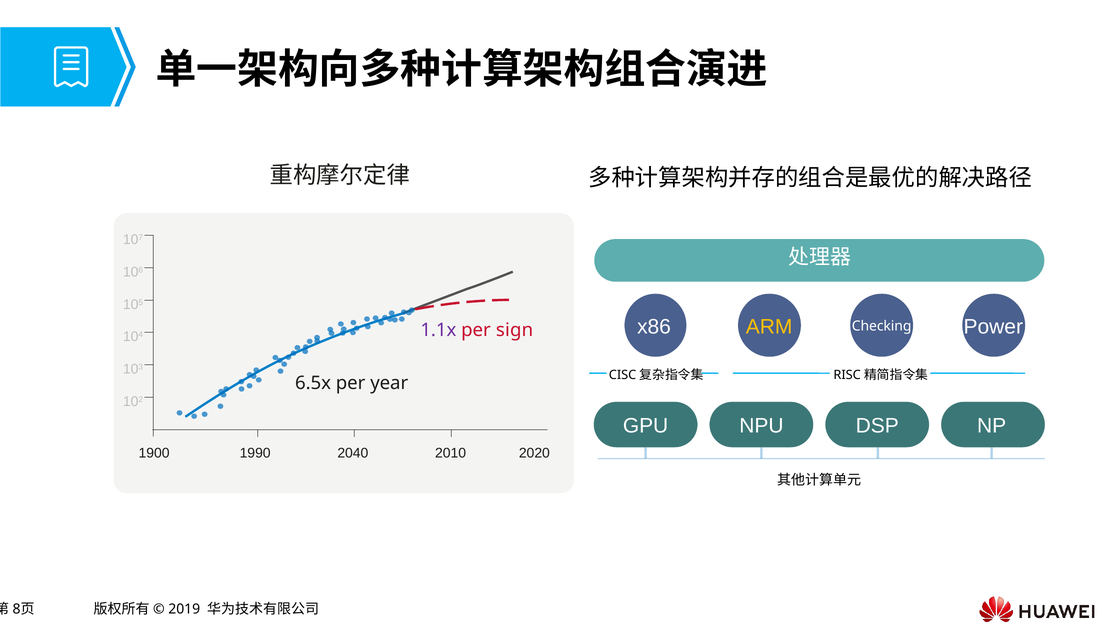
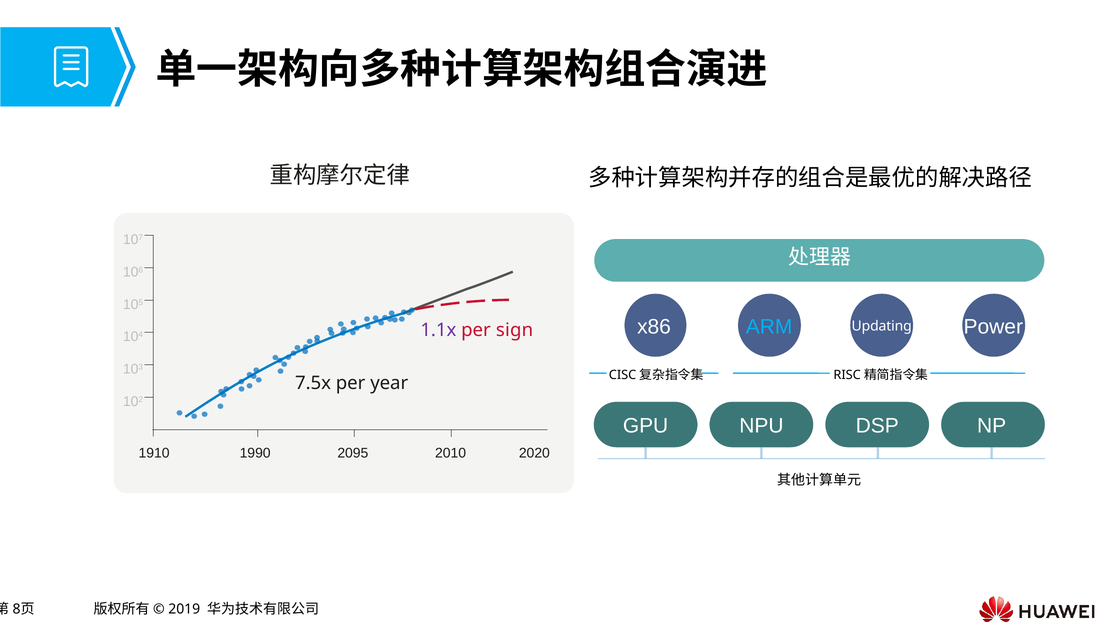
ARM colour: yellow -> light blue (769, 327)
Checking: Checking -> Updating (882, 326)
6.5x: 6.5x -> 7.5x (313, 383)
1900: 1900 -> 1910 (154, 453)
2040: 2040 -> 2095 (353, 453)
